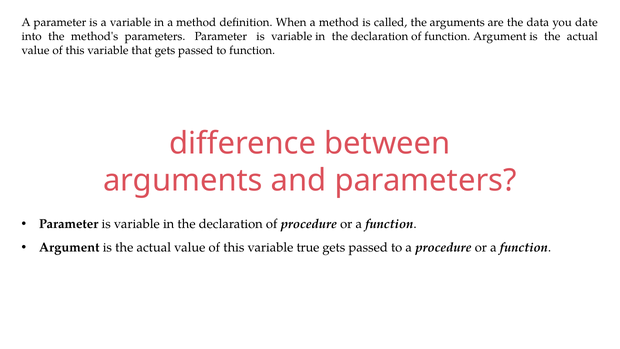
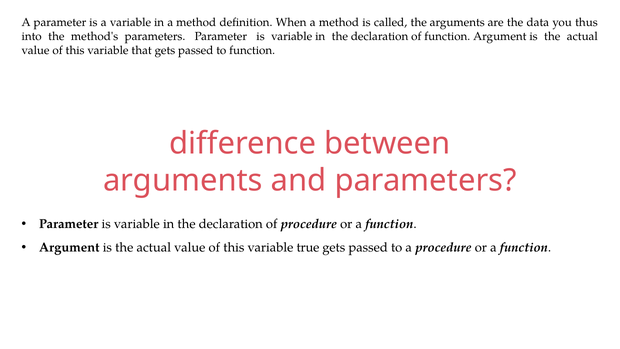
date: date -> thus (586, 23)
